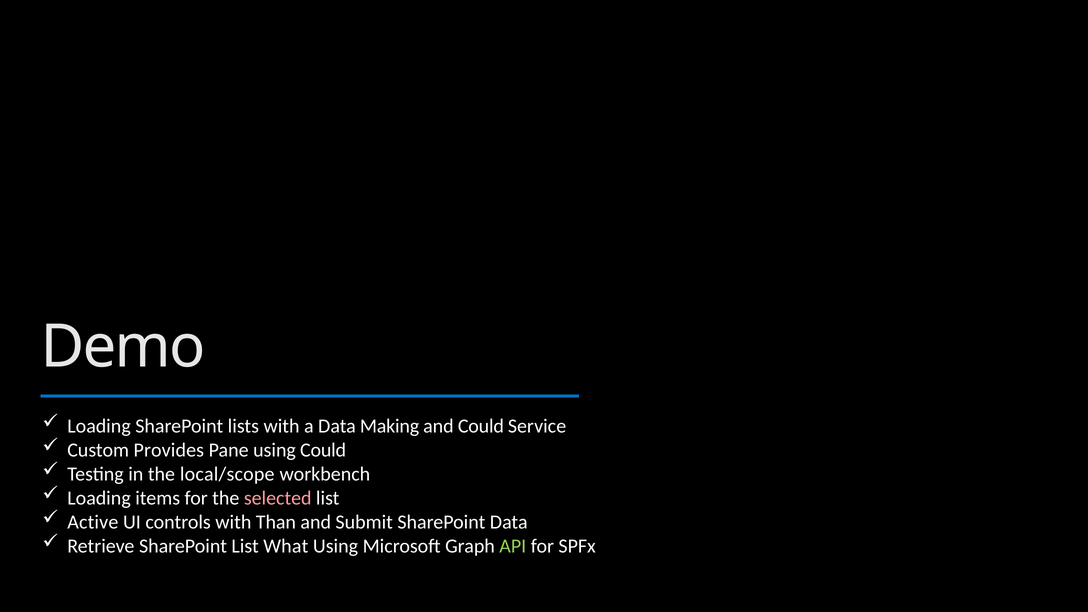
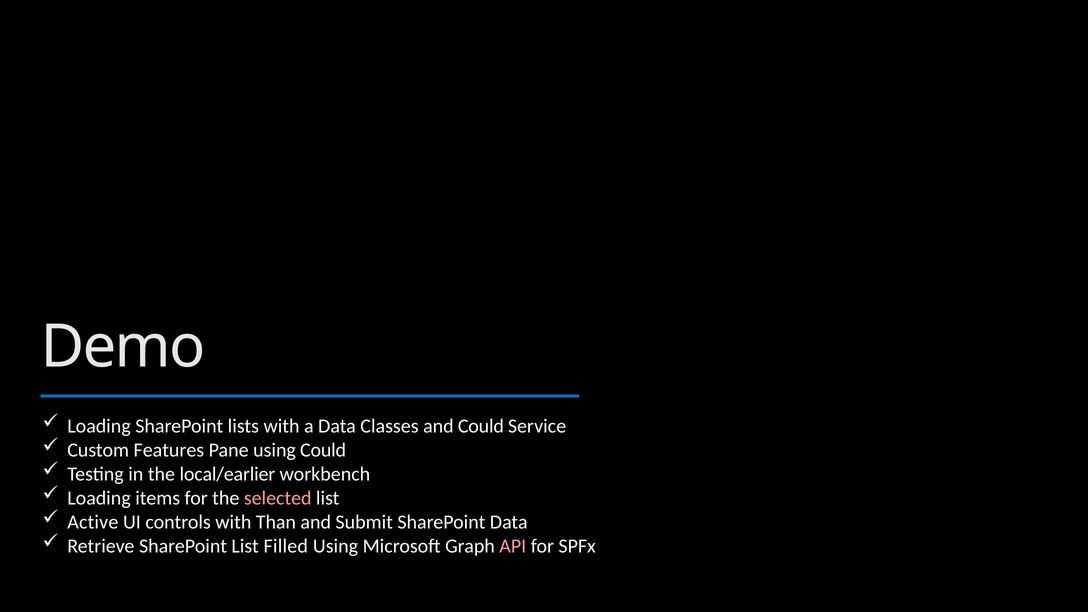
Making: Making -> Classes (389, 426)
Provides: Provides -> Features (169, 450)
local/scope: local/scope -> local/earlier (227, 474)
What: What -> Filled (286, 546)
API colour: light green -> pink (513, 546)
